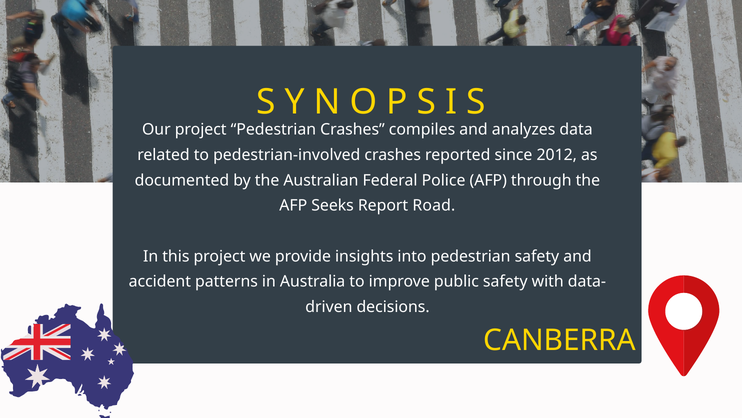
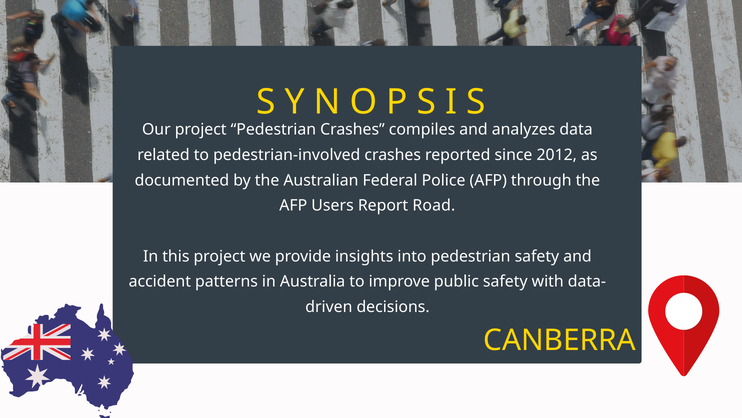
Seeks: Seeks -> Users (333, 205)
